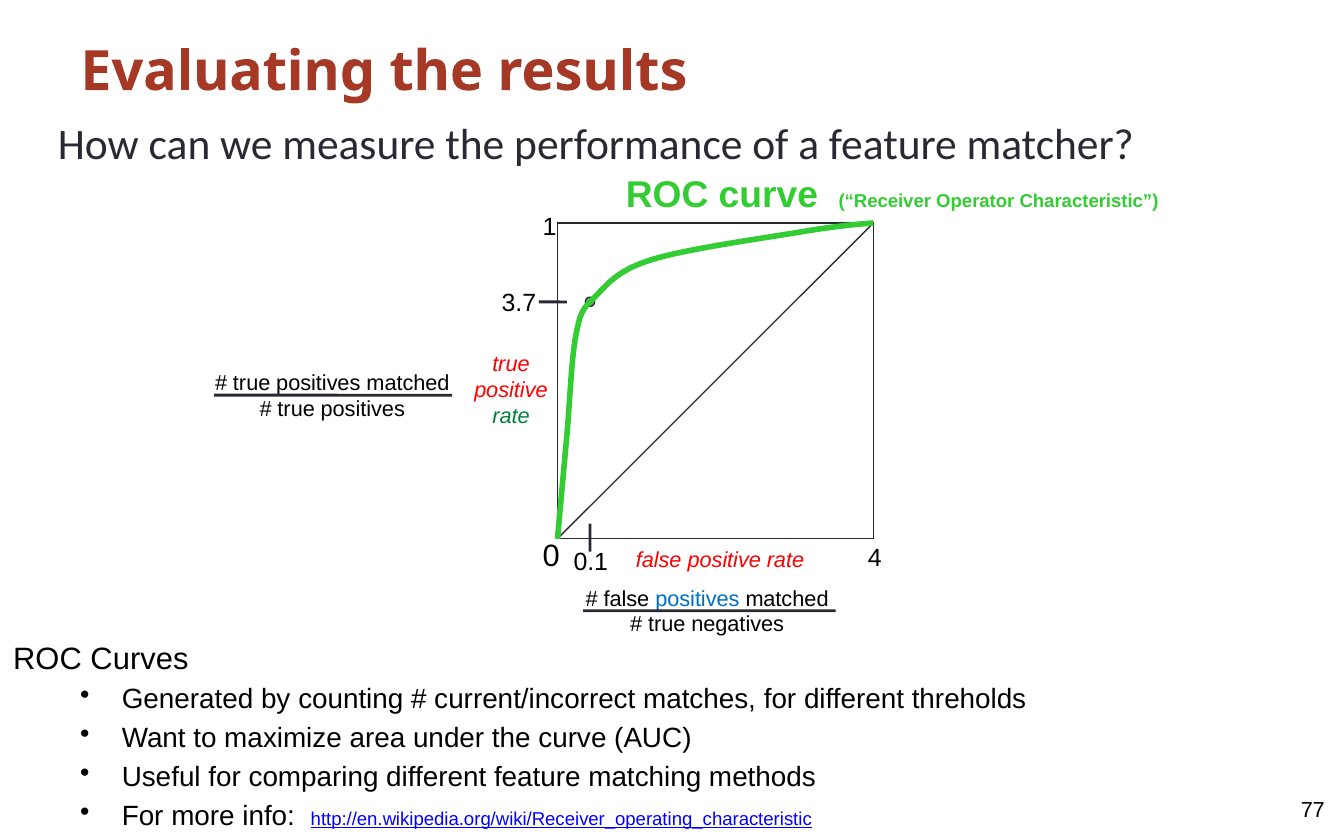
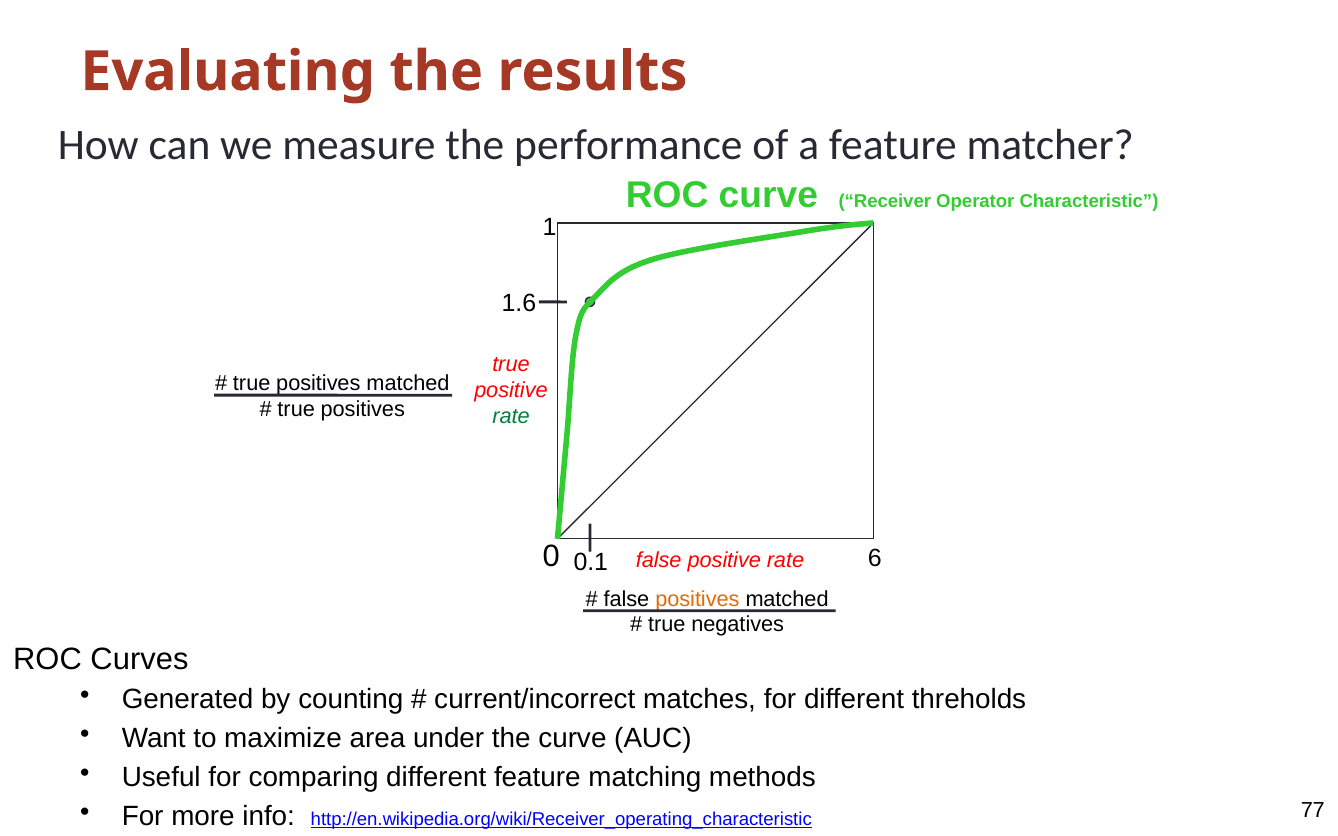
3.7: 3.7 -> 1.6 (519, 303)
4: 4 -> 6 (875, 558)
positives colour: blue -> orange (697, 599)
